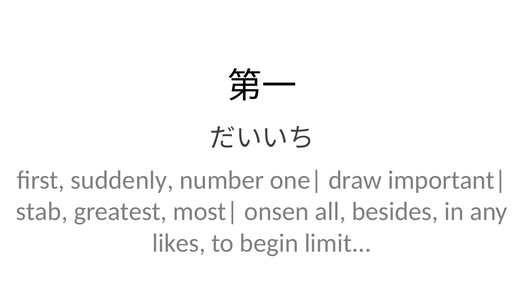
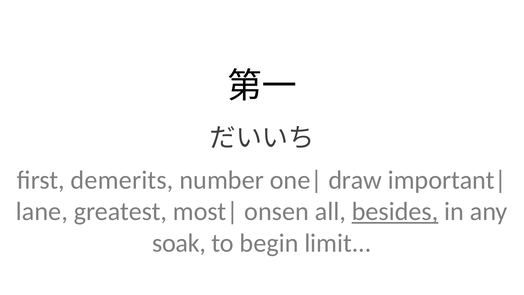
suddenly: suddenly -> demerits (122, 180)
stab: stab -> lane (42, 211)
besides underline: none -> present (395, 211)
likes: likes -> soak (179, 243)
